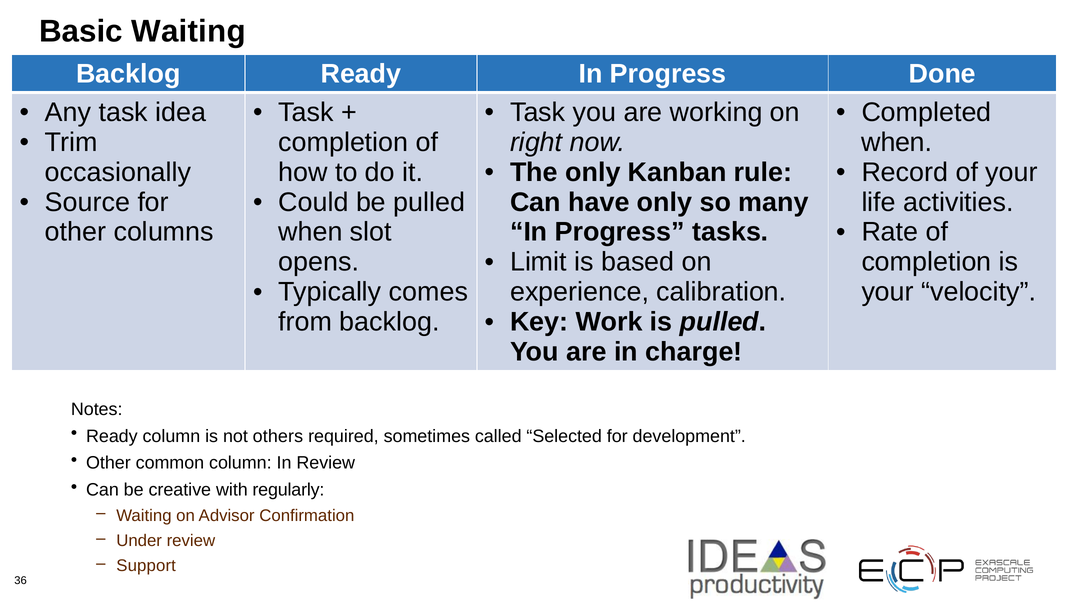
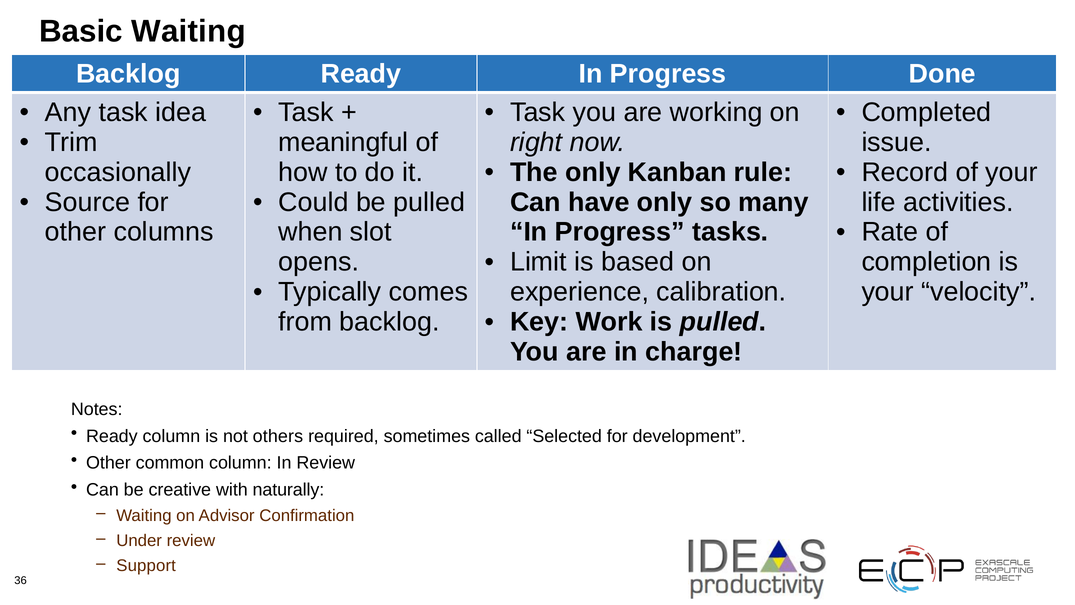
completion: completion -> meaningful (343, 142)
when: when -> issue (897, 142)
regularly: regularly -> naturally (288, 490)
